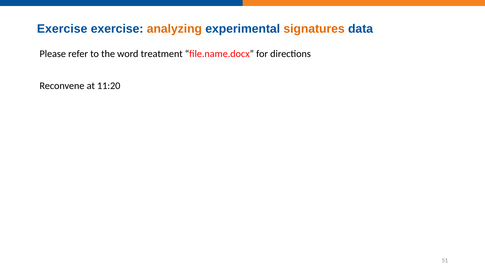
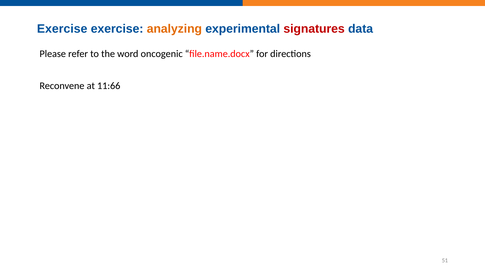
signatures colour: orange -> red (314, 29)
treatment: treatment -> oncogenic (162, 54)
11:20: 11:20 -> 11:66 (109, 86)
